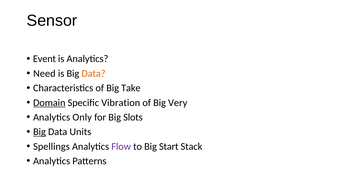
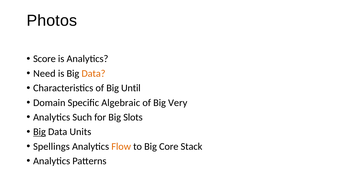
Sensor: Sensor -> Photos (52, 21)
Event: Event -> Score (44, 59)
Take: Take -> Until (131, 88)
Domain underline: present -> none (49, 103)
Vibration: Vibration -> Algebraic (121, 103)
Only: Only -> Such (82, 117)
Flow colour: purple -> orange (121, 147)
Start: Start -> Core (169, 147)
